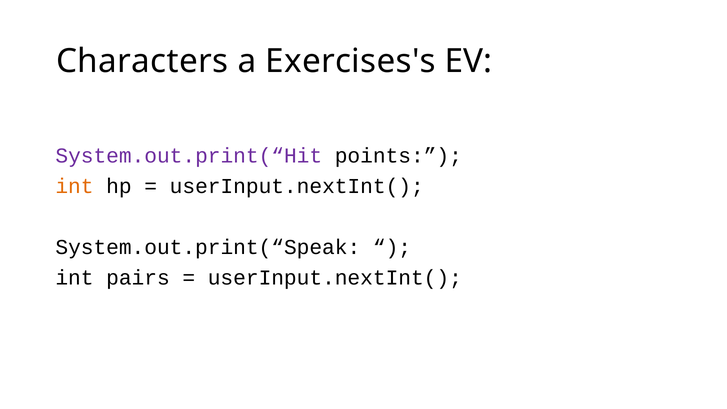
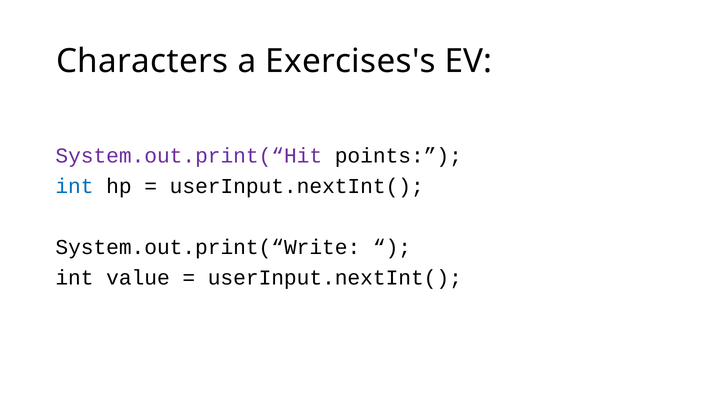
int colour: orange -> blue (74, 186)
System.out.print(“Speak: System.out.print(“Speak -> System.out.print(“Write (208, 247)
pairs: pairs -> value (138, 278)
